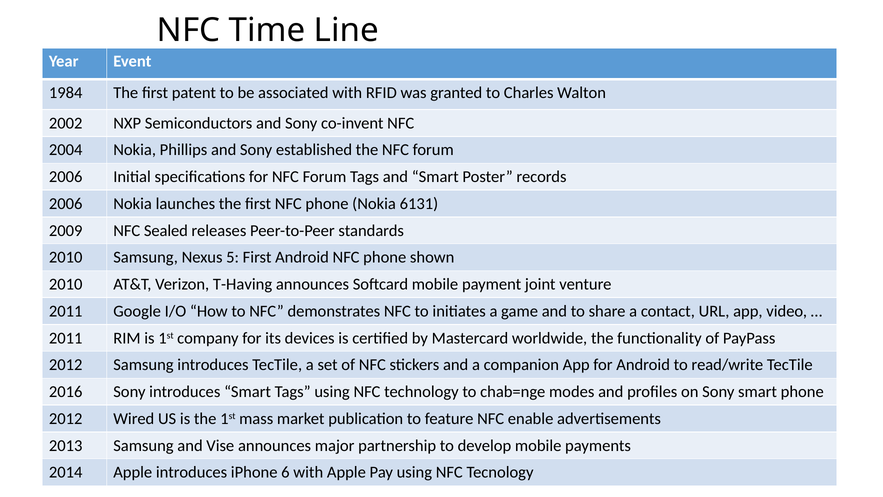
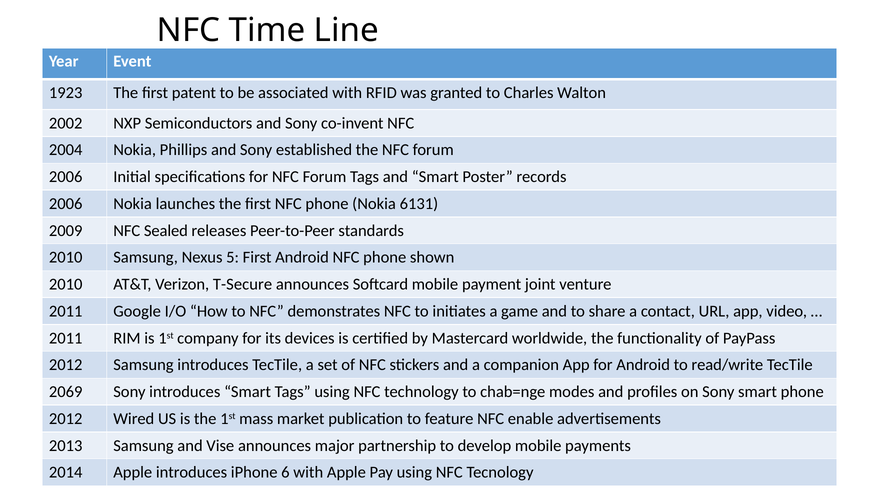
1984: 1984 -> 1923 (66, 93)
T-Having: T-Having -> T-Secure (243, 284)
2016: 2016 -> 2069 (66, 392)
